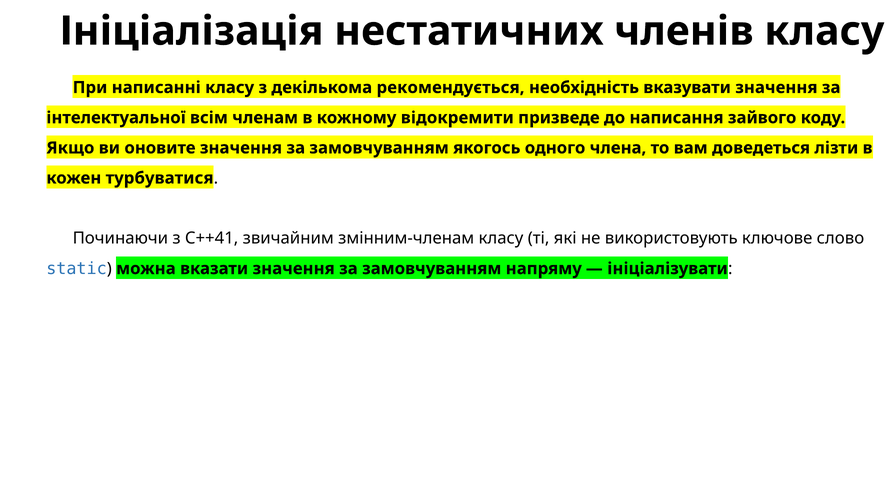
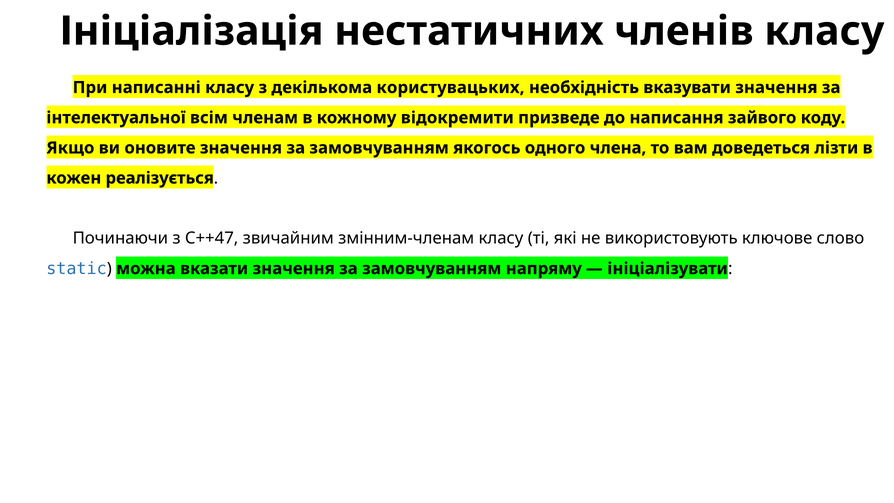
рекомендується: рекомендується -> користувацьких (450, 88)
турбуватися: турбуватися -> реалізується (160, 178)
C++41: C++41 -> C++47 (212, 238)
